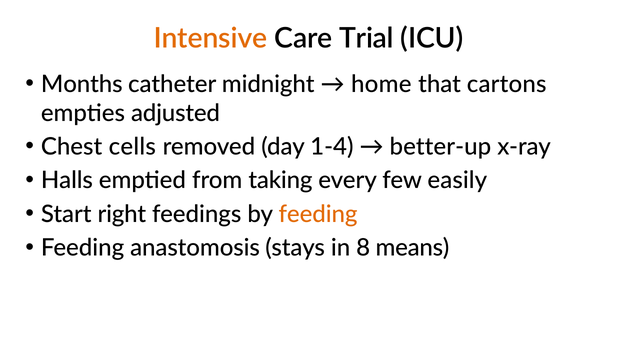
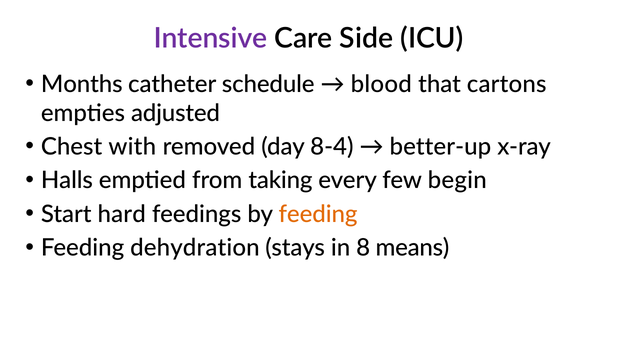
Intensive colour: orange -> purple (210, 38)
Trial: Trial -> Side (366, 38)
midnight: midnight -> schedule (268, 84)
home: home -> blood (381, 84)
cells: cells -> with (132, 147)
1-4: 1-4 -> 8-4 (332, 147)
easily: easily -> begin (457, 181)
right: right -> hard (122, 214)
anastomosis: anastomosis -> dehydration (195, 248)
